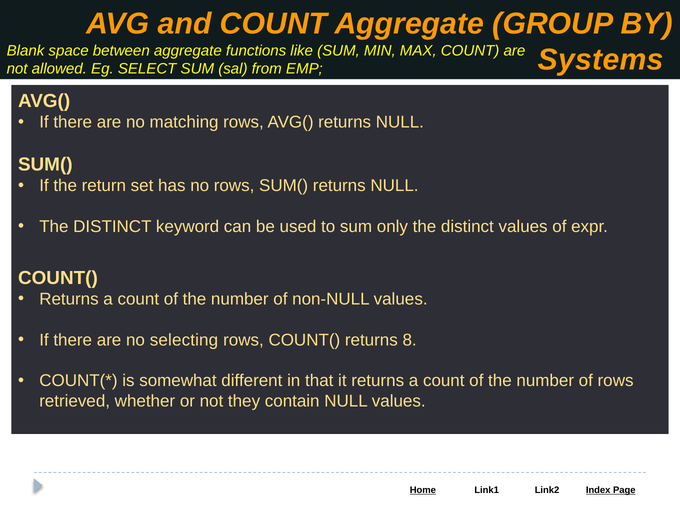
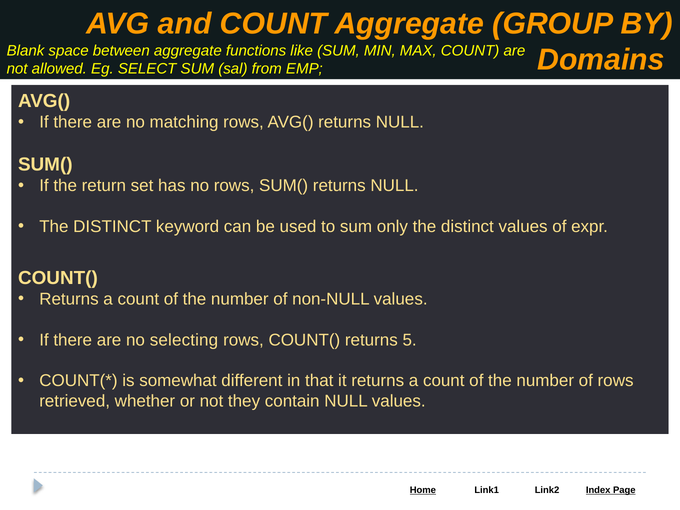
Systems: Systems -> Domains (601, 60)
8: 8 -> 5 (410, 340)
